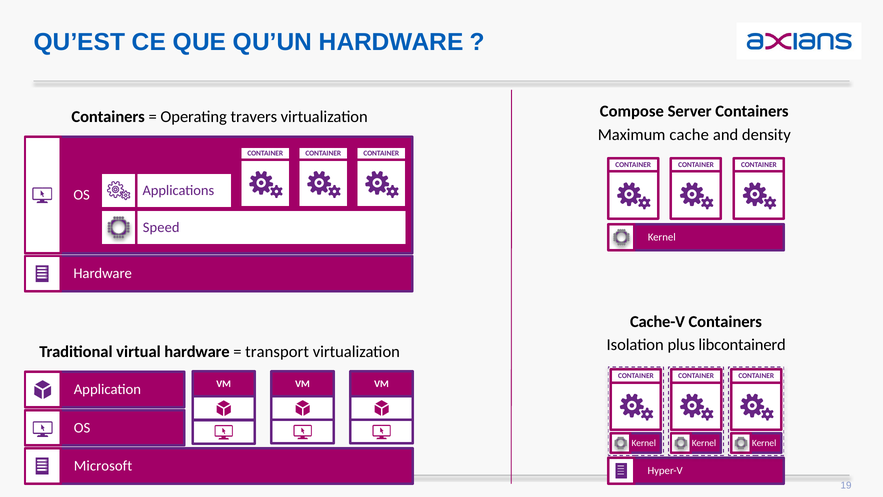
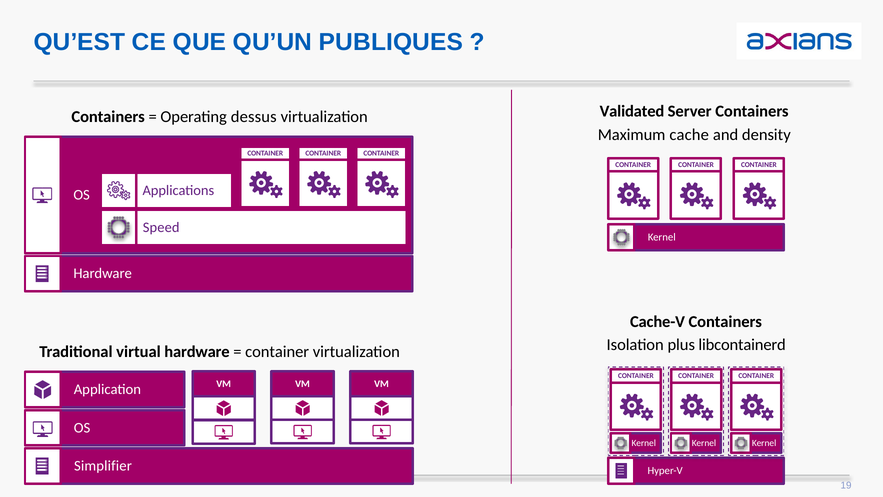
QU’UN HARDWARE: HARDWARE -> PUBLIQUES (391, 42)
Compose: Compose -> Validated (632, 111)
travers: travers -> dessus (254, 116)
transport: transport -> container (277, 352)
Microsoft: Microsoft -> Simplifier (103, 466)
